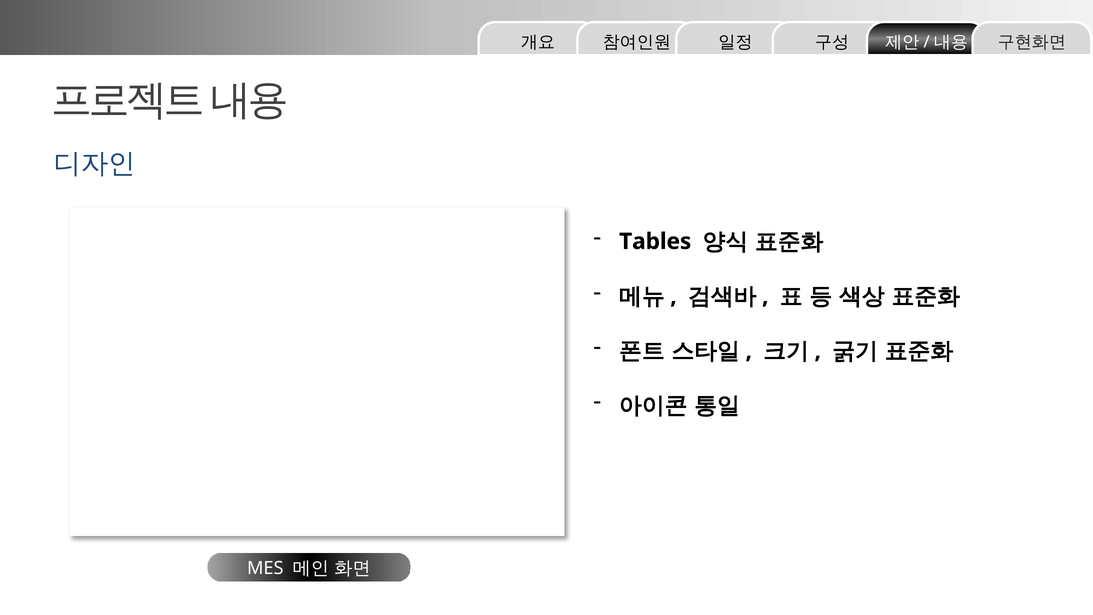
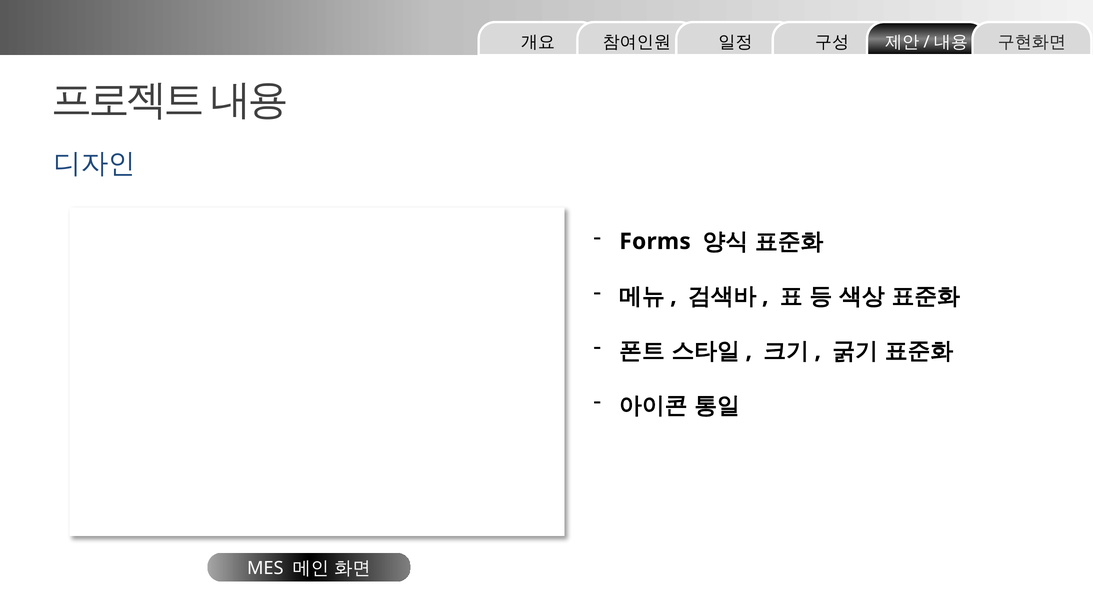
Tables: Tables -> Forms (655, 241)
